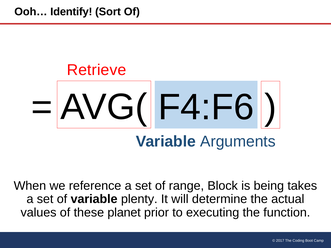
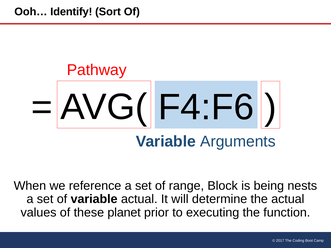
Retrieve: Retrieve -> Pathway (97, 70)
takes: takes -> nests (302, 186)
variable plenty: plenty -> actual (139, 199)
